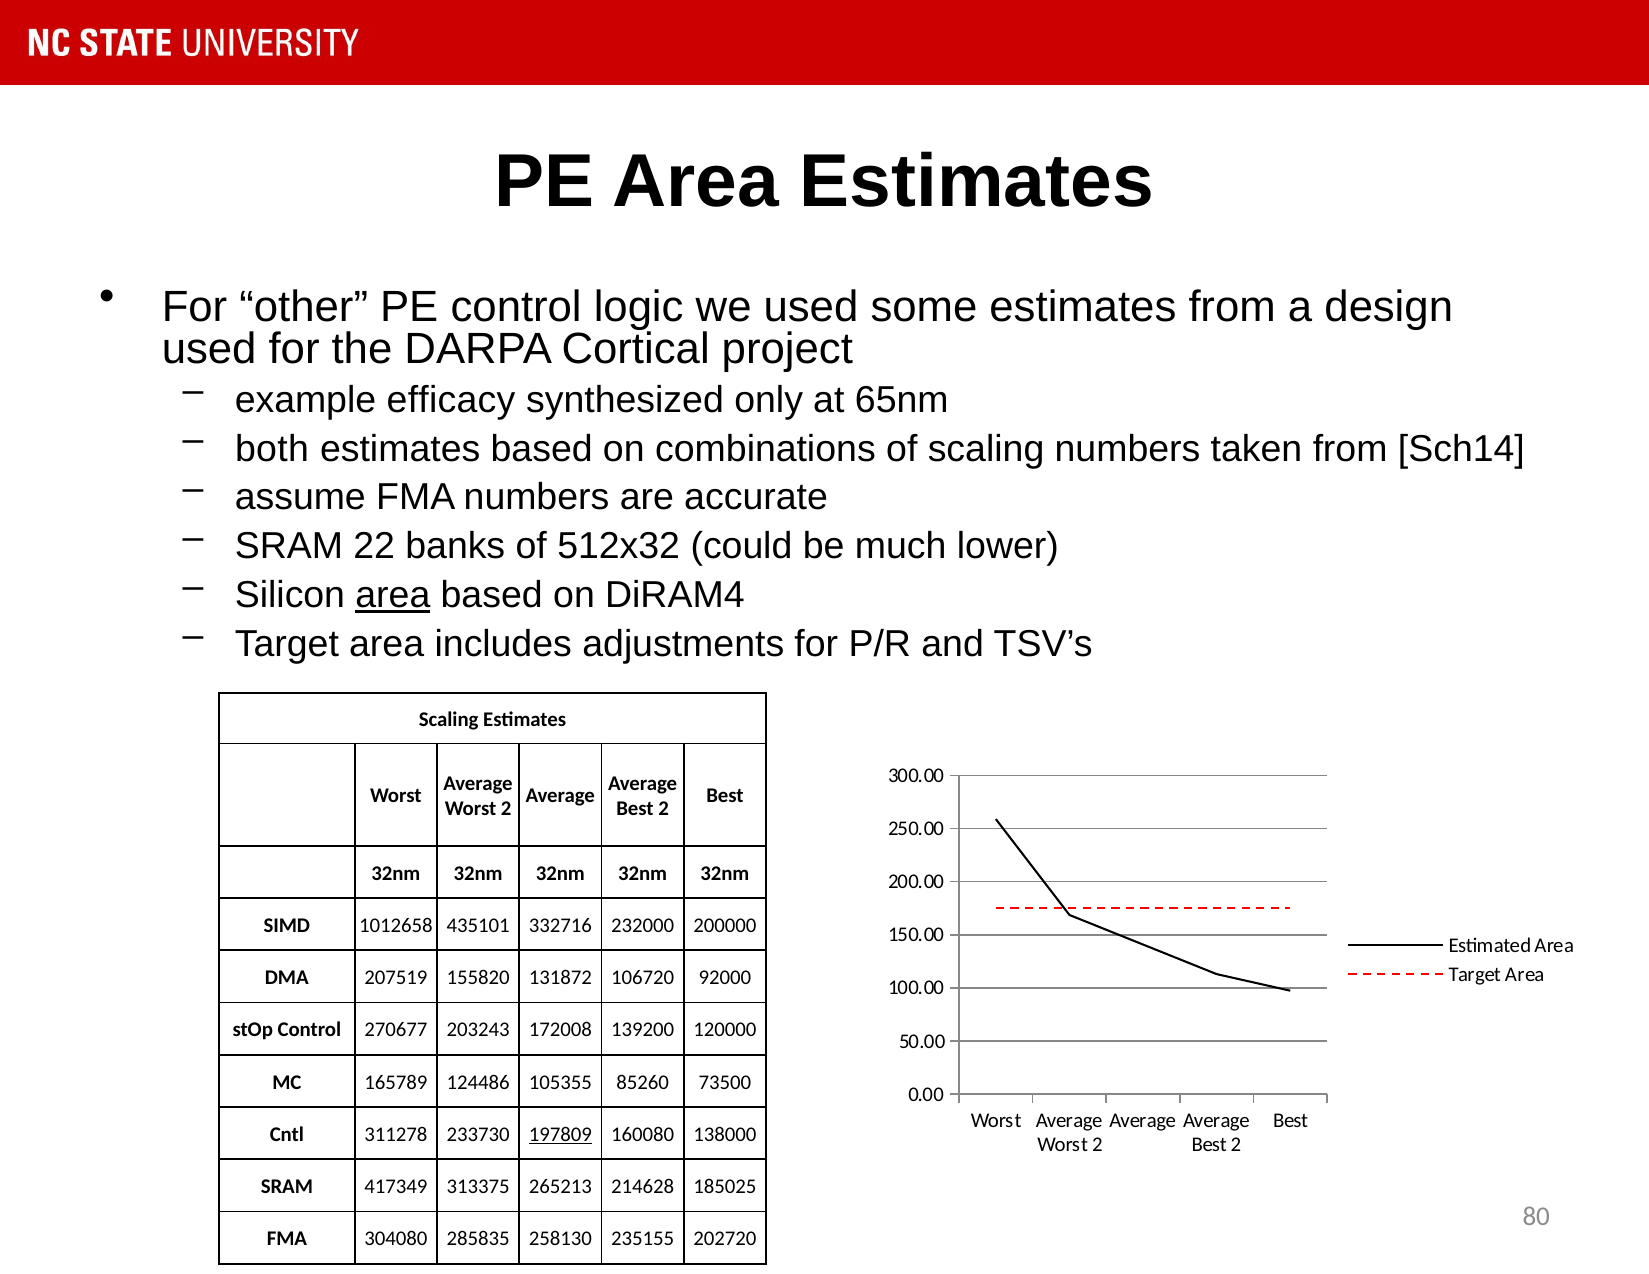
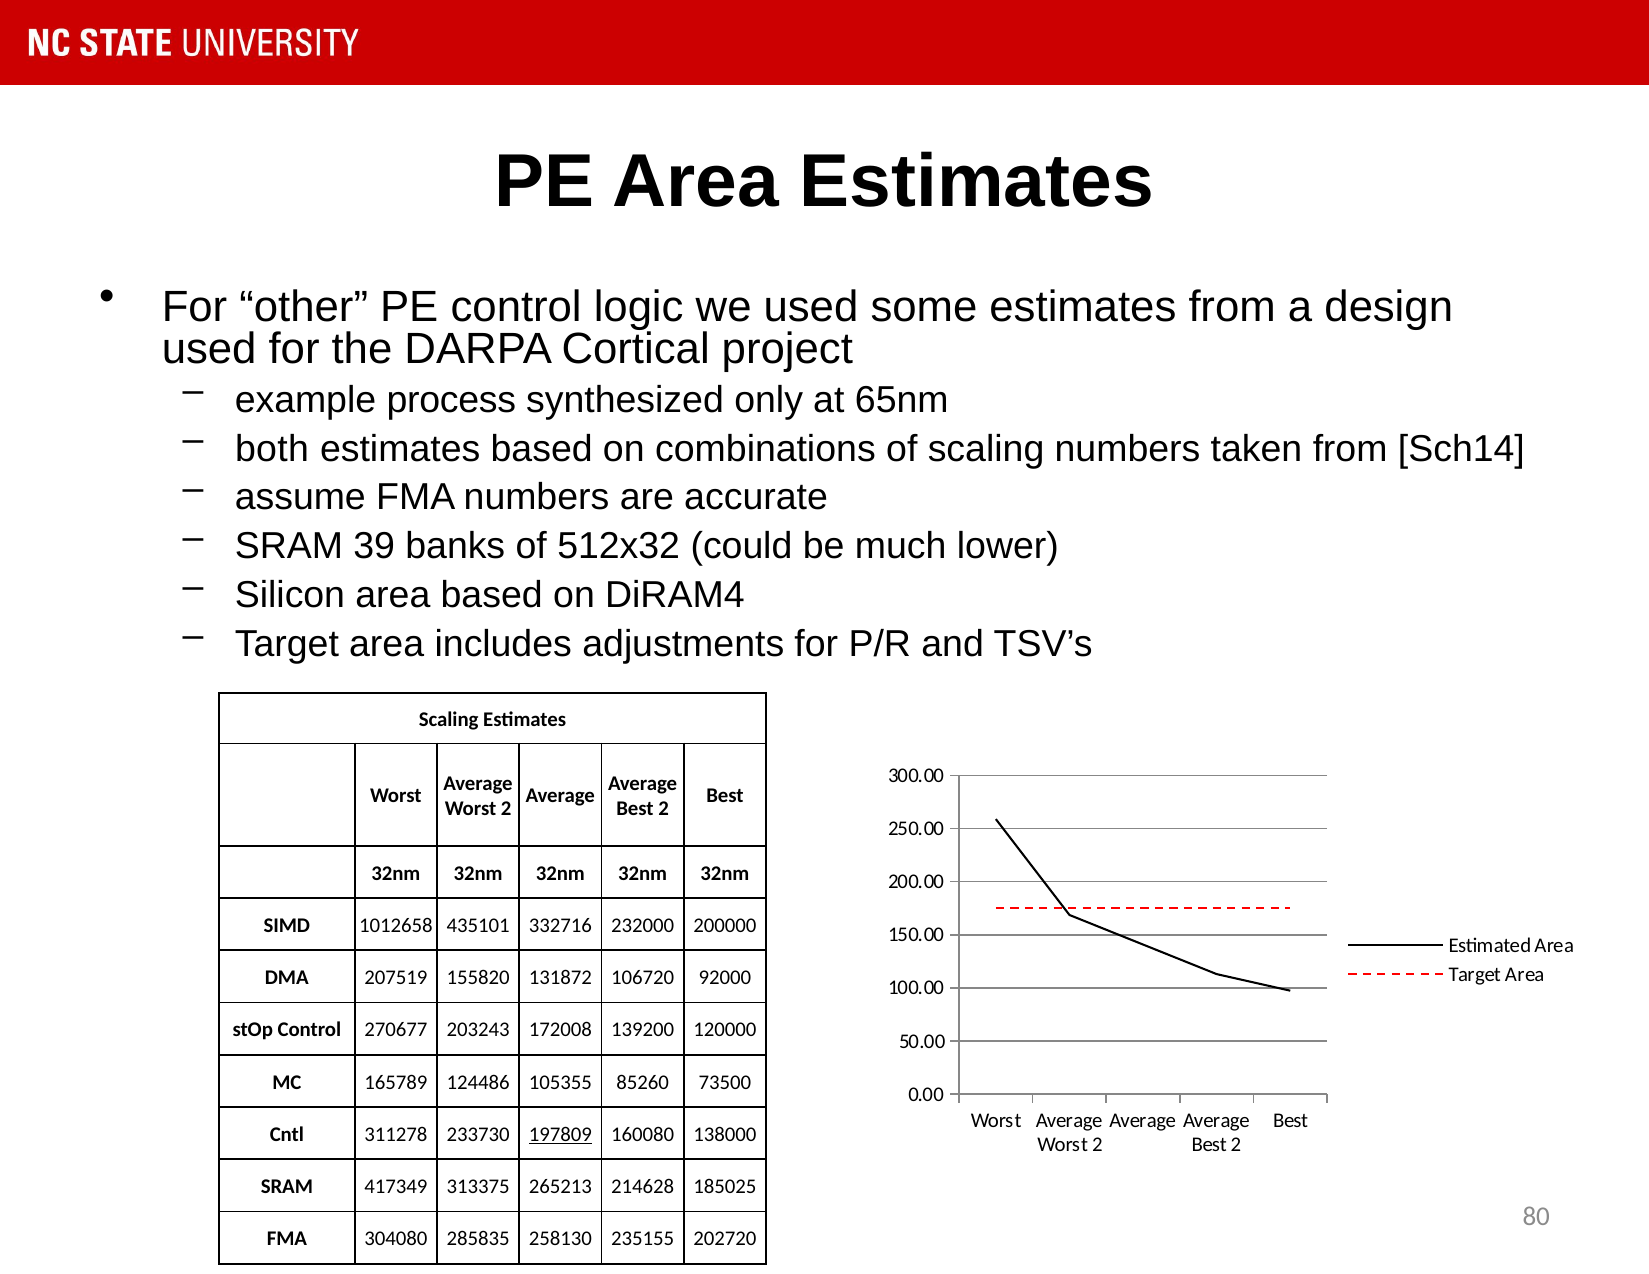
efficacy: efficacy -> process (451, 400)
22: 22 -> 39 (374, 547)
area underline: present -> none (393, 596)
